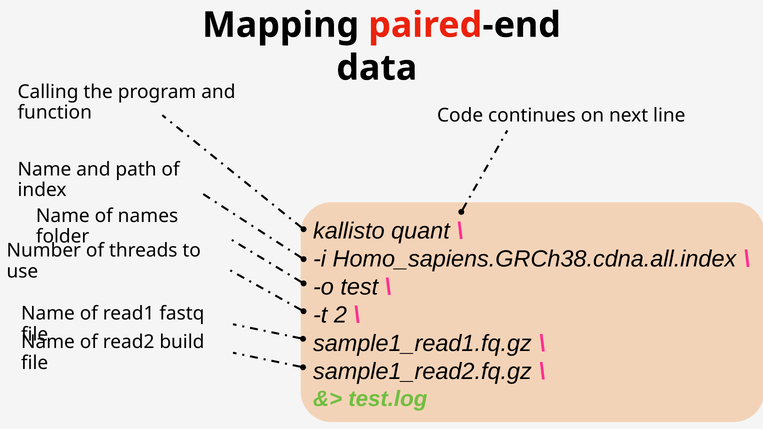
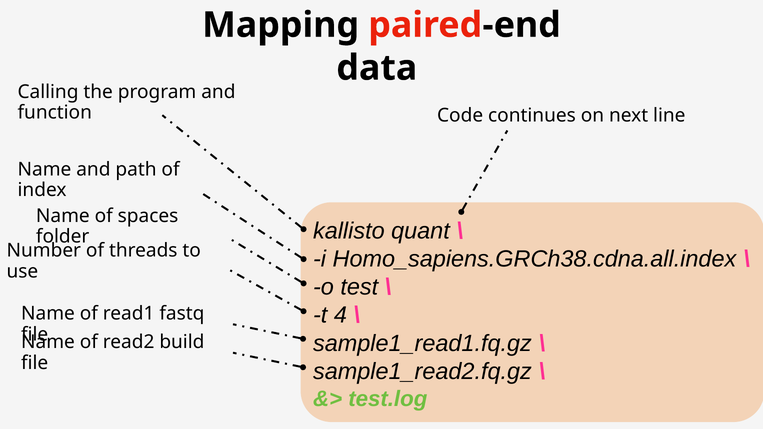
names: names -> spaces (148, 216)
2: 2 -> 4 (340, 315)
